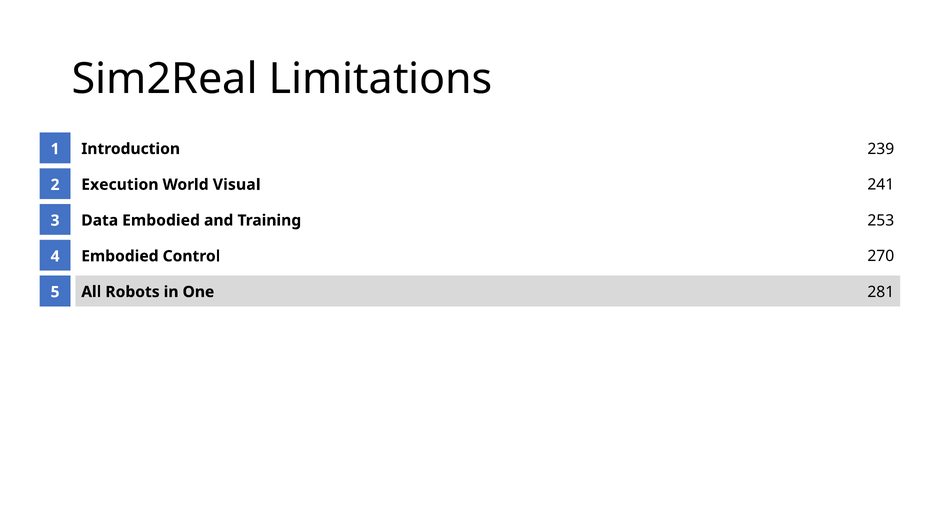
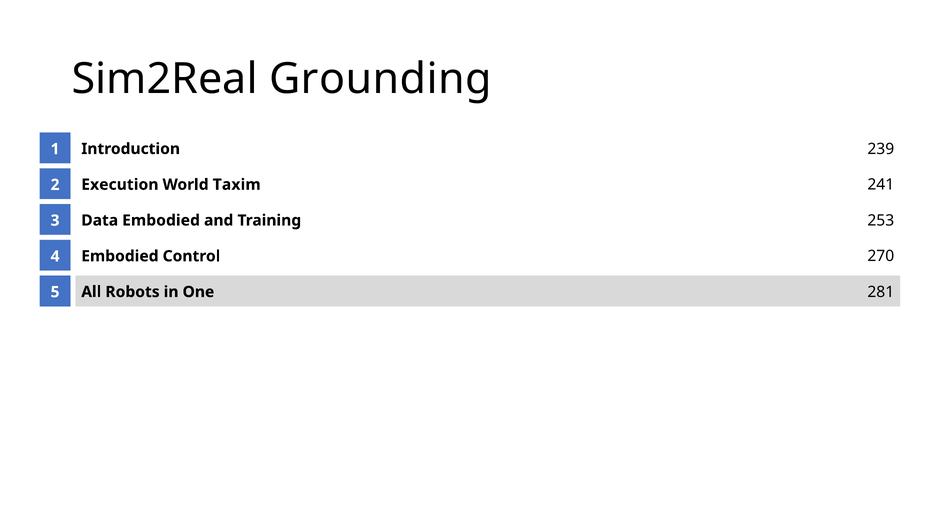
Limitations: Limitations -> Grounding (380, 79)
Visual: Visual -> Taxim (237, 185)
